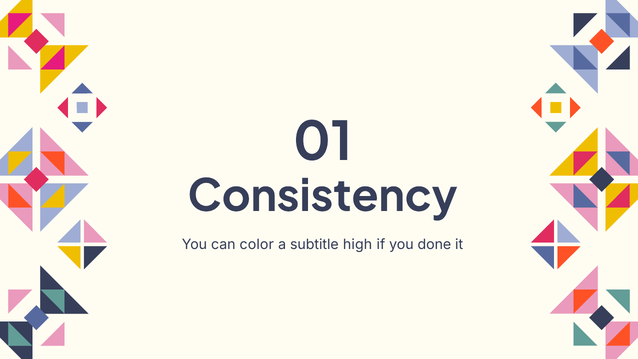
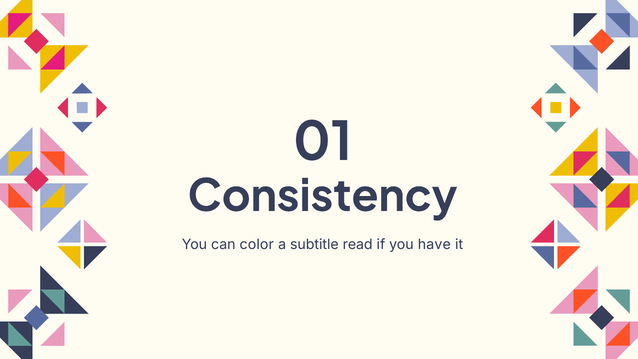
high: high -> read (358, 244)
done: done -> have (434, 244)
